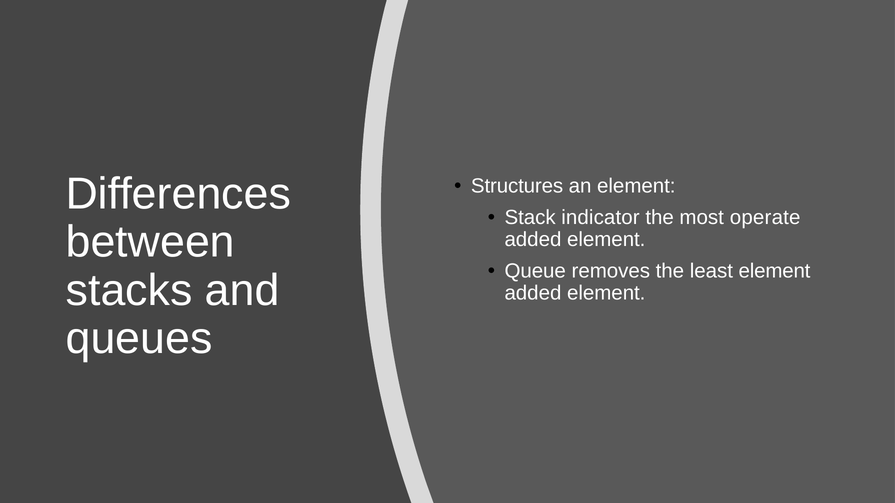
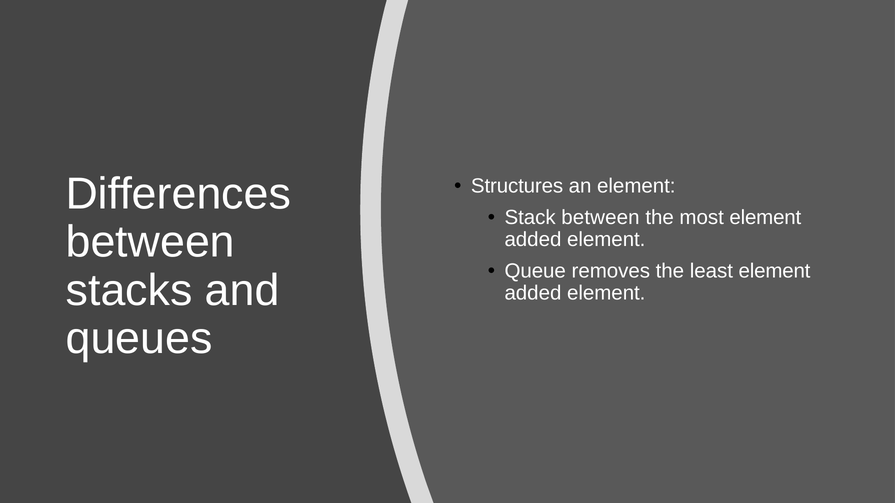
Stack indicator: indicator -> between (600, 218)
most operate: operate -> element (765, 218)
